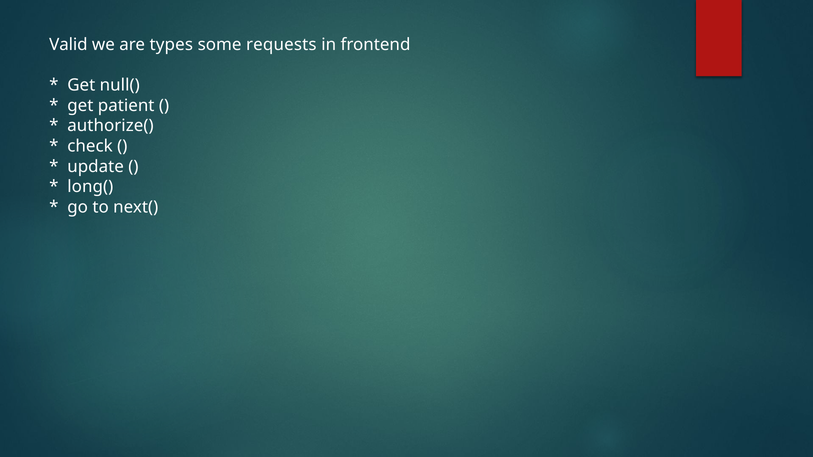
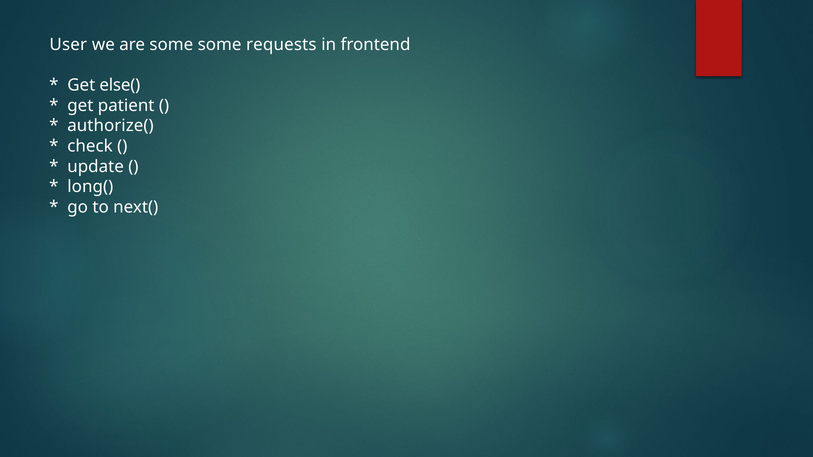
Valid: Valid -> User (68, 45)
are types: types -> some (171, 45)
null(: null( -> else( (120, 85)
